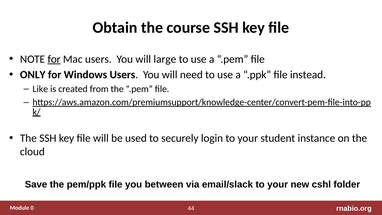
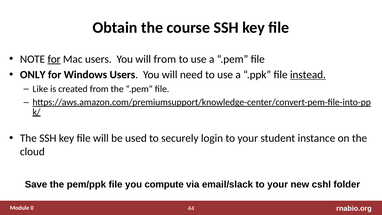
will large: large -> from (165, 59)
instead underline: none -> present (308, 75)
between: between -> compute (164, 184)
